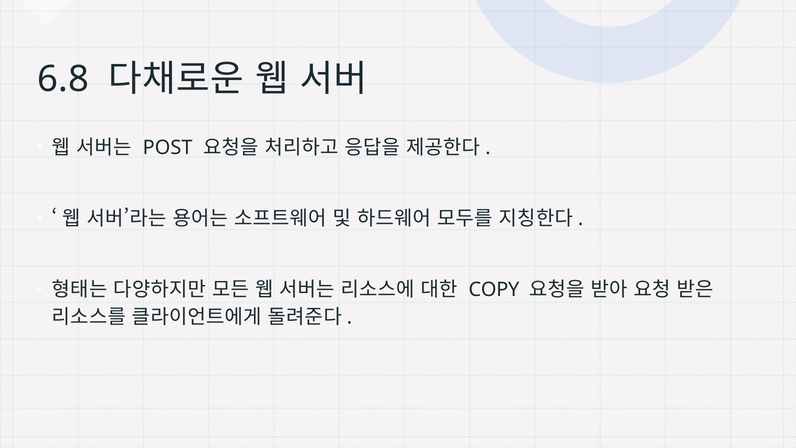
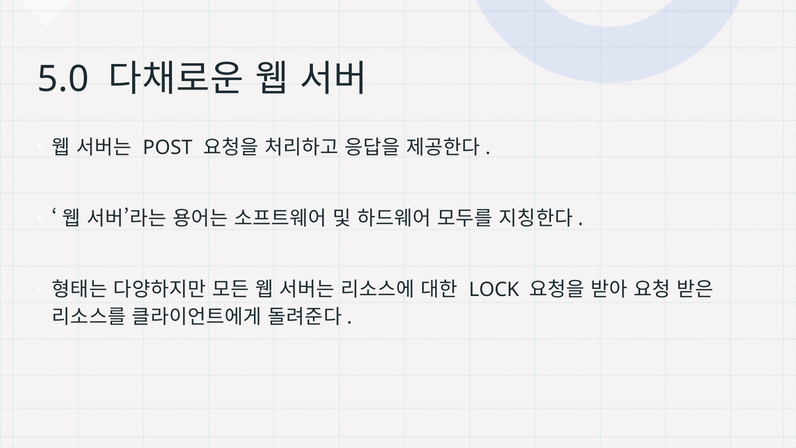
6.8: 6.8 -> 5.0 (63, 79)
COPY: COPY -> LOCK (494, 290)
